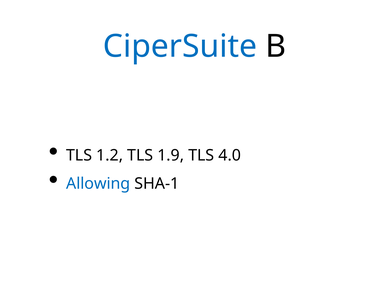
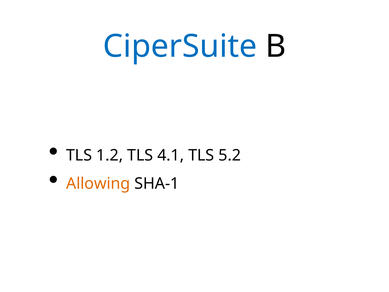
1.9: 1.9 -> 4.1 (171, 155)
4.0: 4.0 -> 5.2 (230, 155)
Allowing colour: blue -> orange (98, 184)
